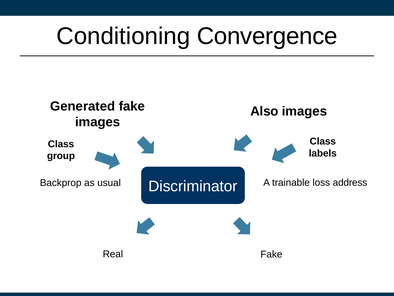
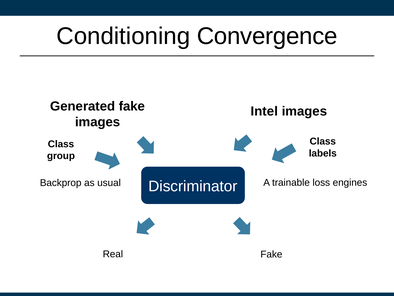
Also: Also -> Intel (264, 111)
address: address -> engines (350, 182)
